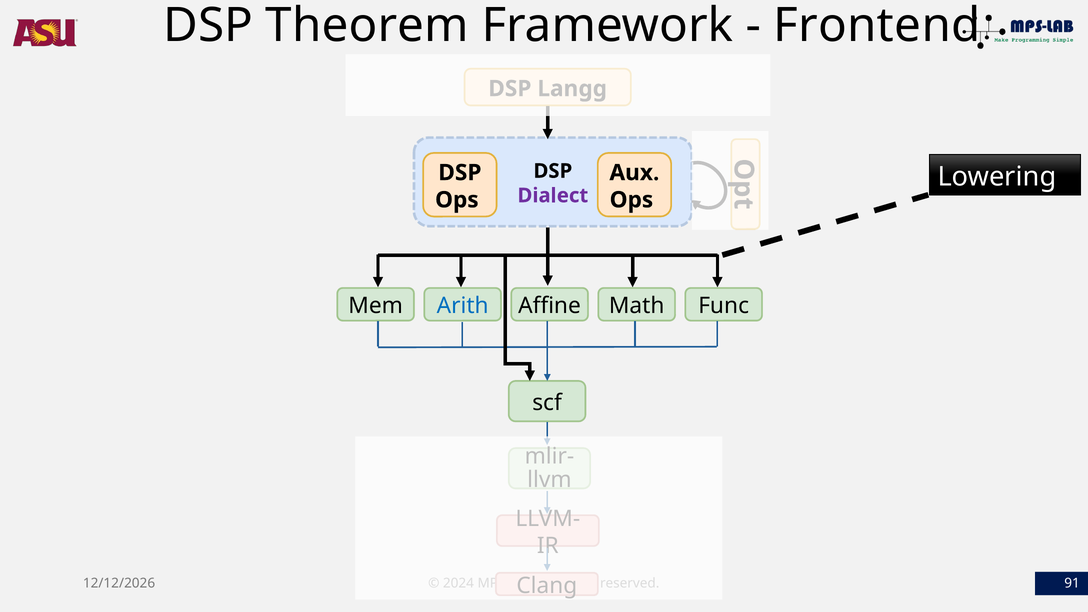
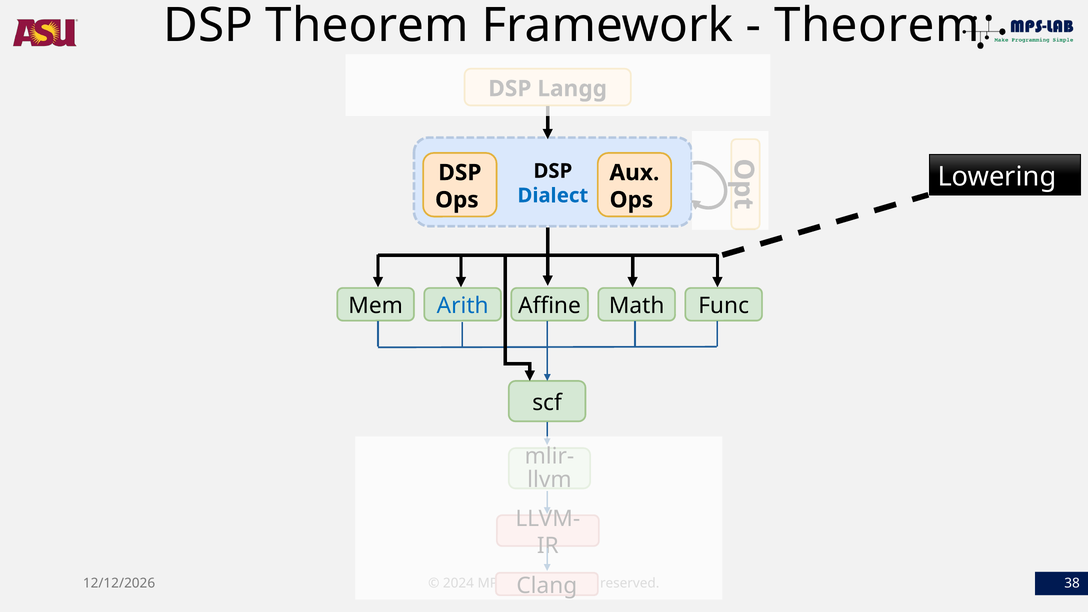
Frontend: Frontend -> Theorem (877, 25)
Dialect colour: purple -> blue (553, 196)
91: 91 -> 38 (1072, 583)
